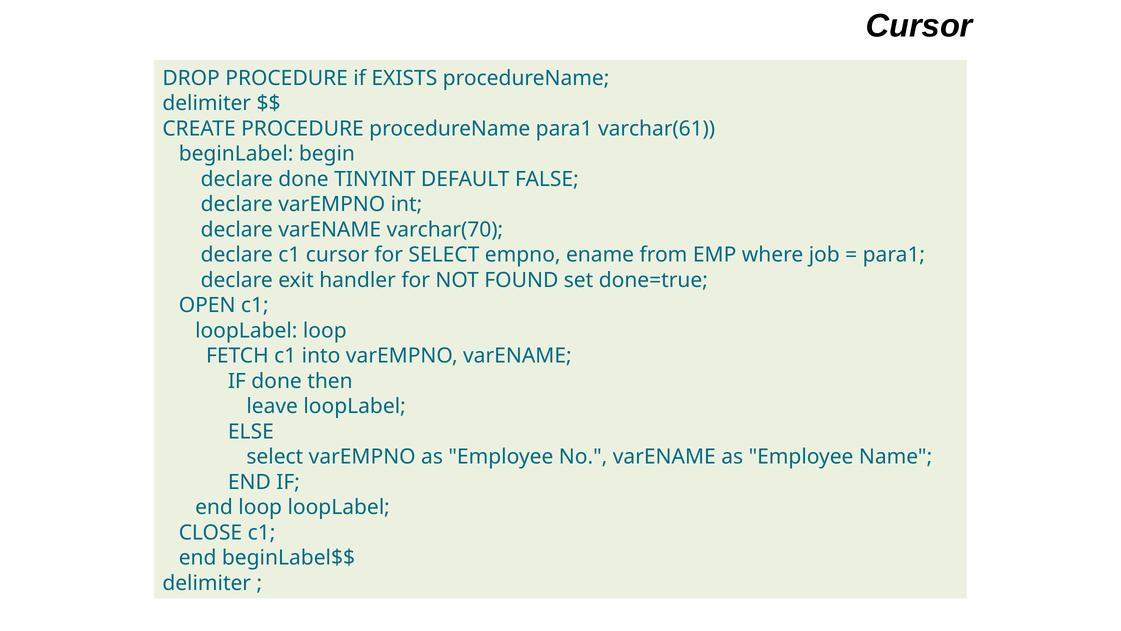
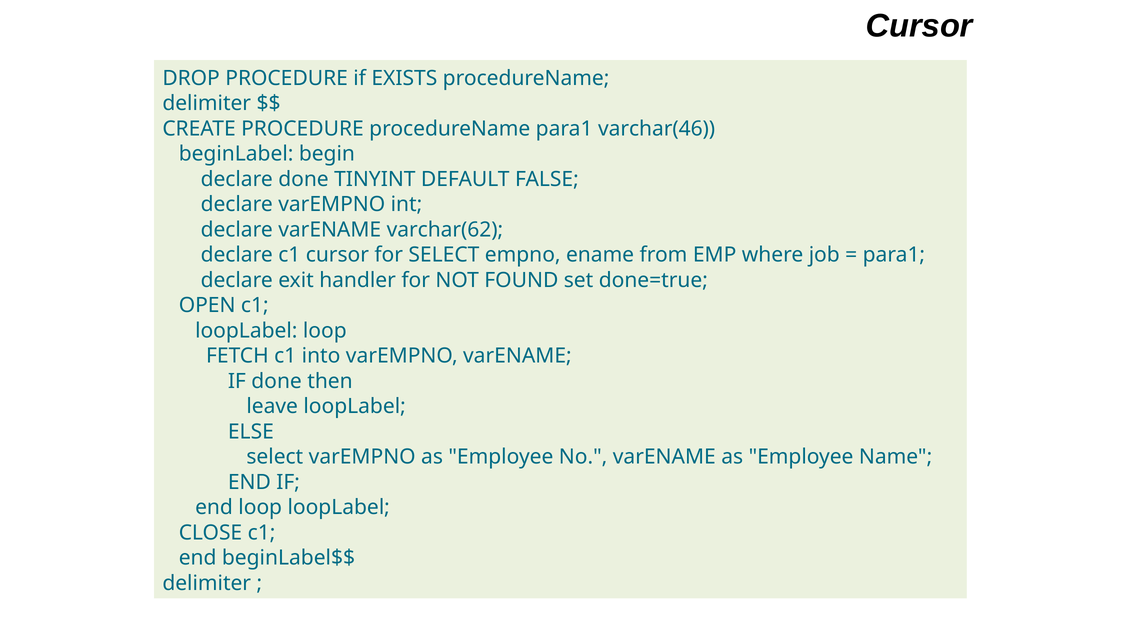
varchar(61: varchar(61 -> varchar(46 (657, 129)
varchar(70: varchar(70 -> varchar(62 (445, 230)
